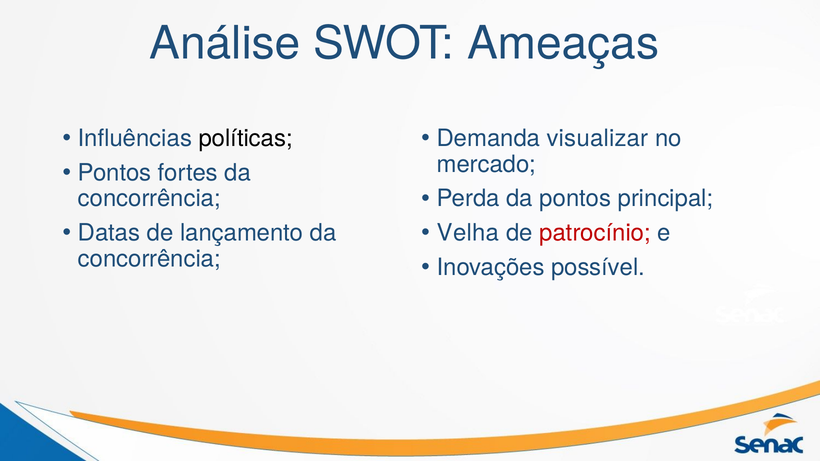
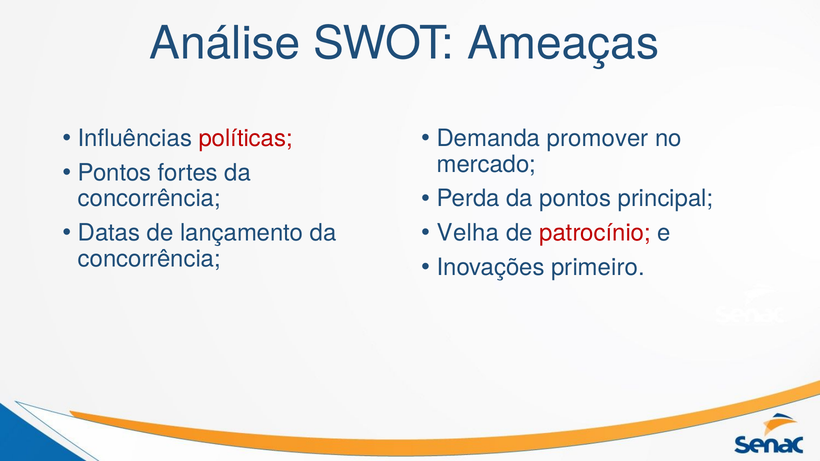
políticas colour: black -> red (246, 139)
visualizar: visualizar -> promover (598, 139)
possível: possível -> primeiro (598, 267)
